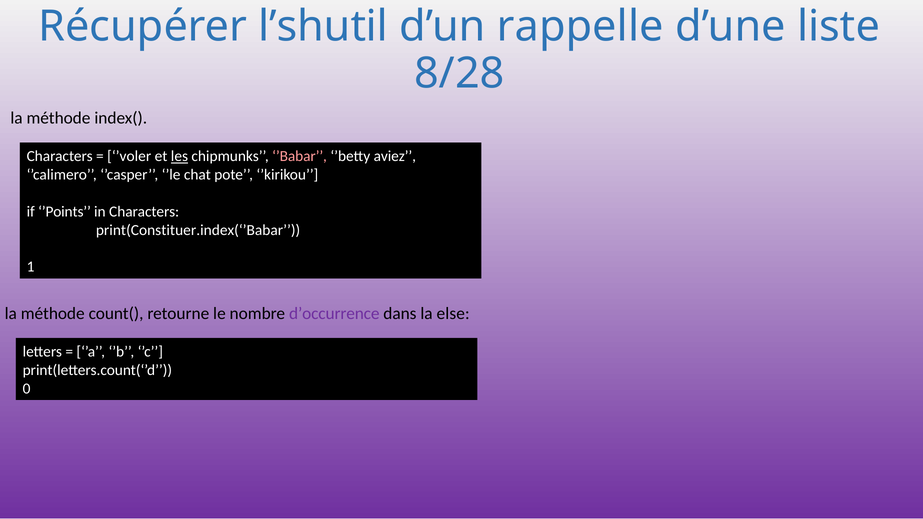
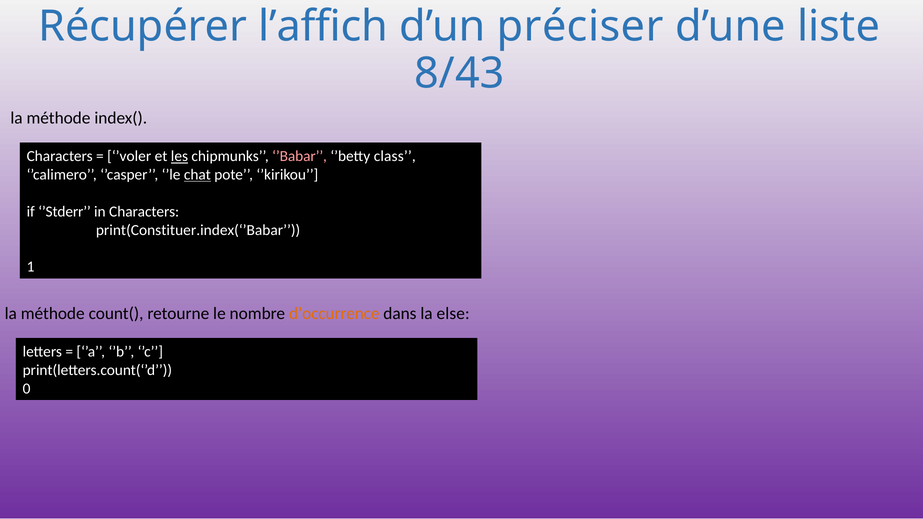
l’shutil: l’shutil -> l’affich (323, 27)
rappelle: rappelle -> préciser (580, 27)
8/28: 8/28 -> 8/43 (459, 73)
aviez: aviez -> class (395, 156)
chat underline: none -> present (197, 175)
’Points: ’Points -> ’Stderr (65, 212)
d’occurrence colour: purple -> orange (334, 314)
